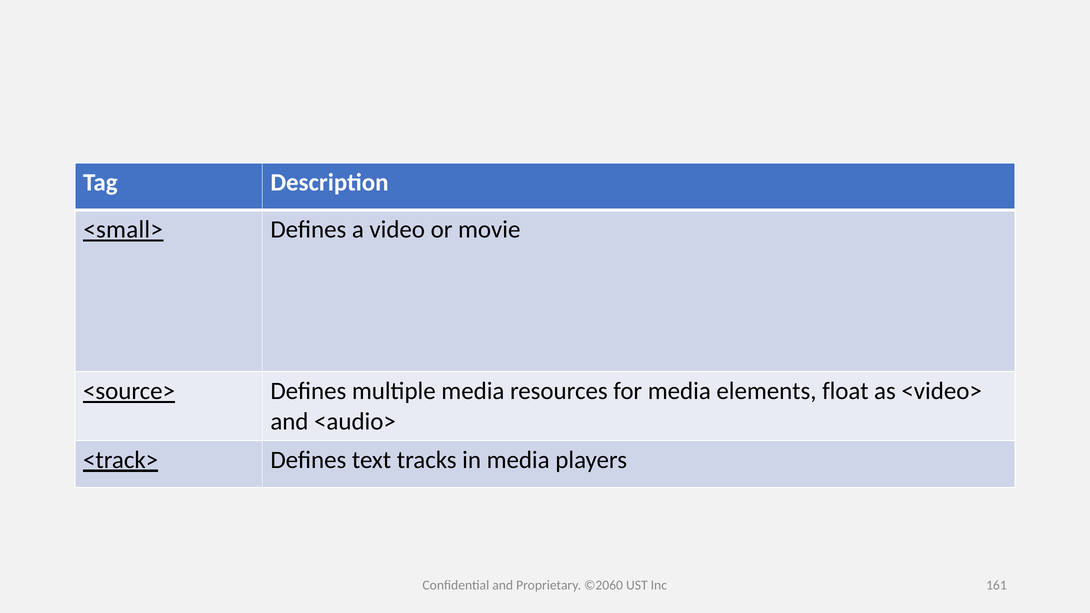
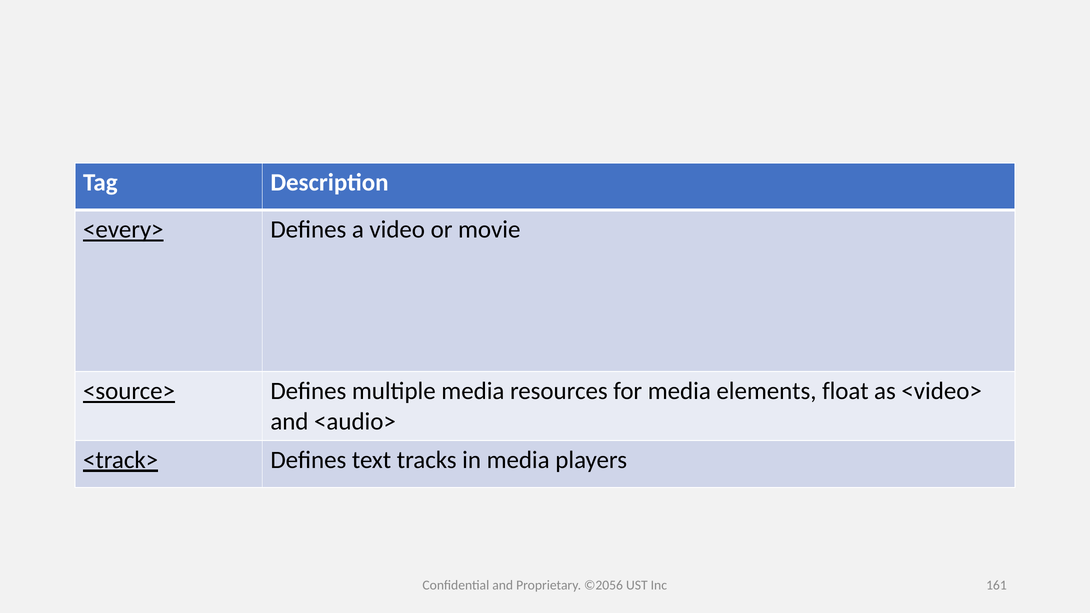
<small>: <small> -> <every> (123, 230)
©2060: ©2060 -> ©2056 (604, 585)
